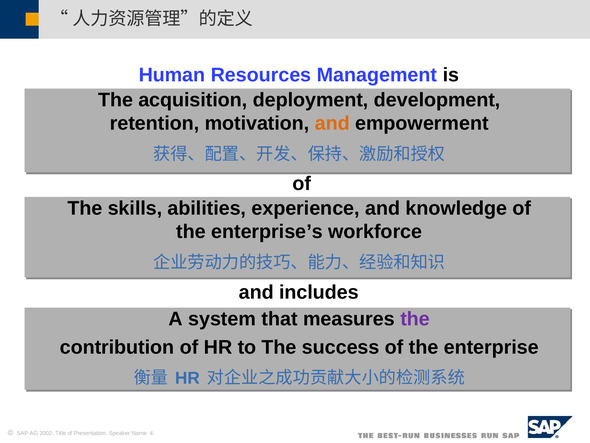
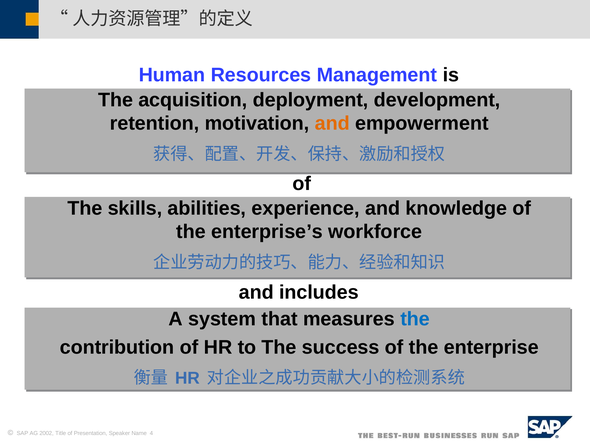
the colour: purple -> blue (415, 319)
